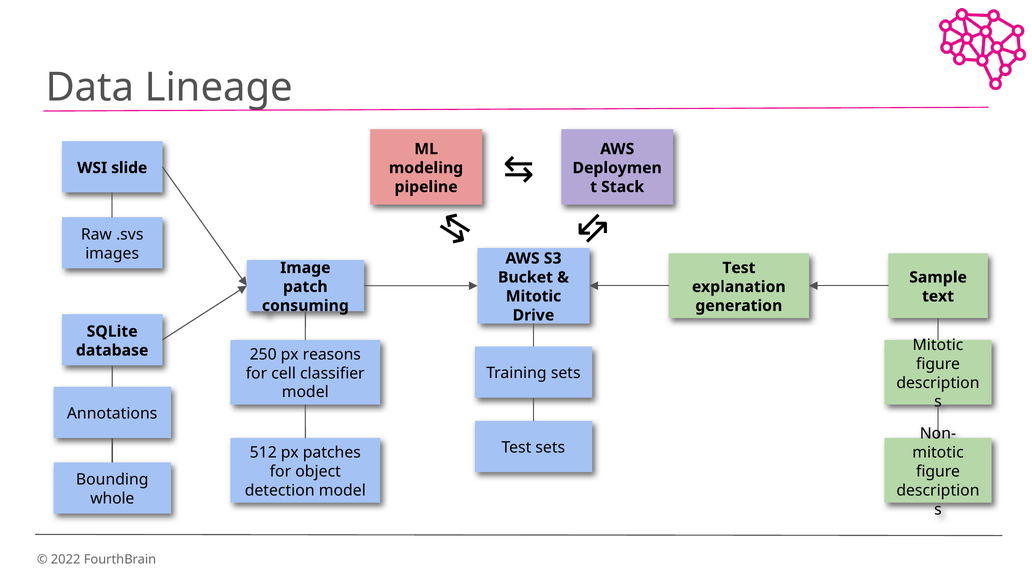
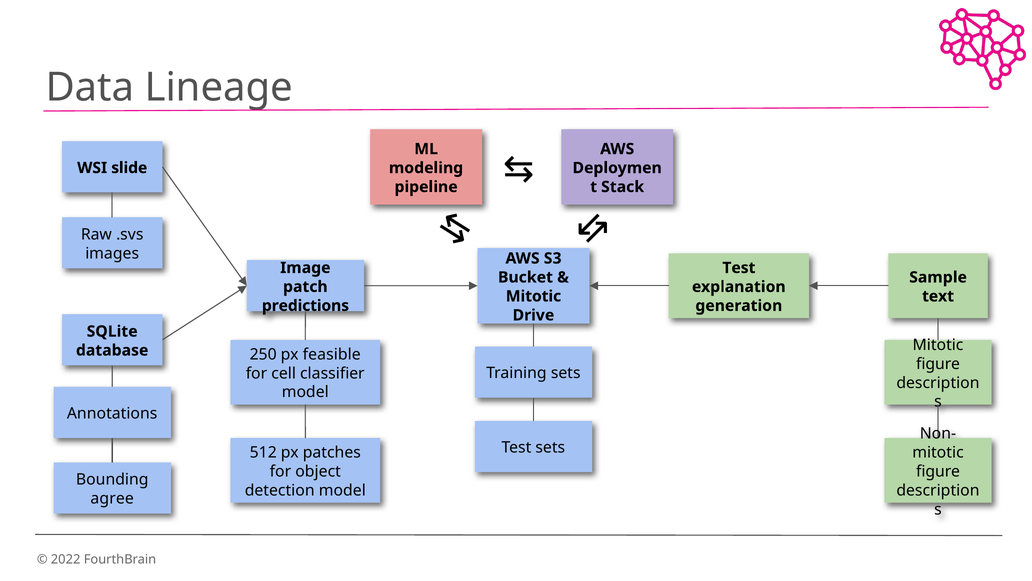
consuming: consuming -> predictions (305, 305)
reasons: reasons -> feasible (332, 354)
whole: whole -> agree (112, 498)
